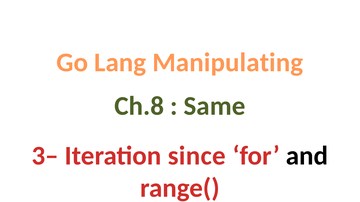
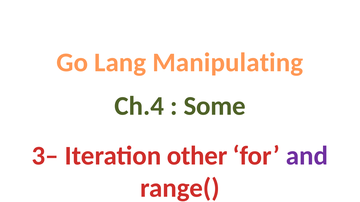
Ch.8: Ch.8 -> Ch.4 (139, 106)
Same: Same -> Some (215, 106)
since: since -> other (197, 156)
and colour: black -> purple (307, 156)
